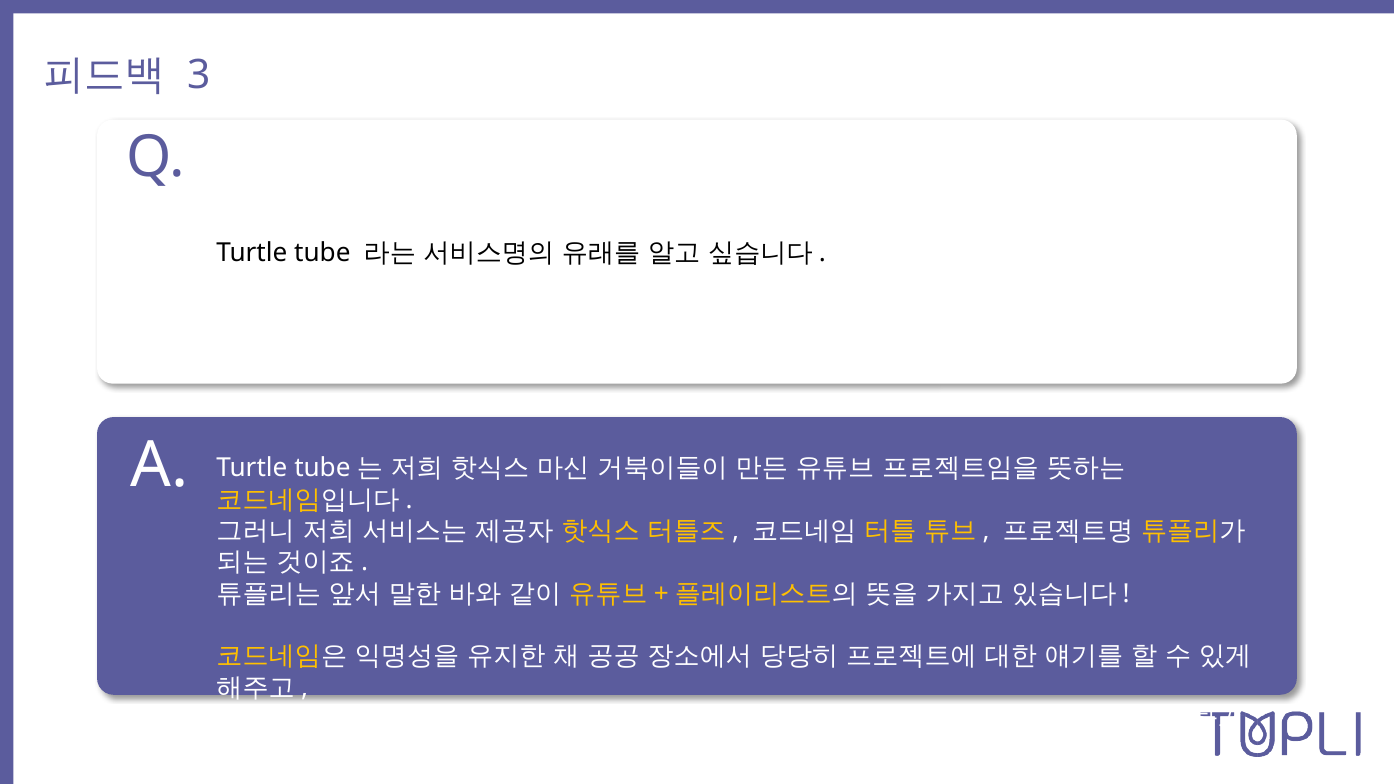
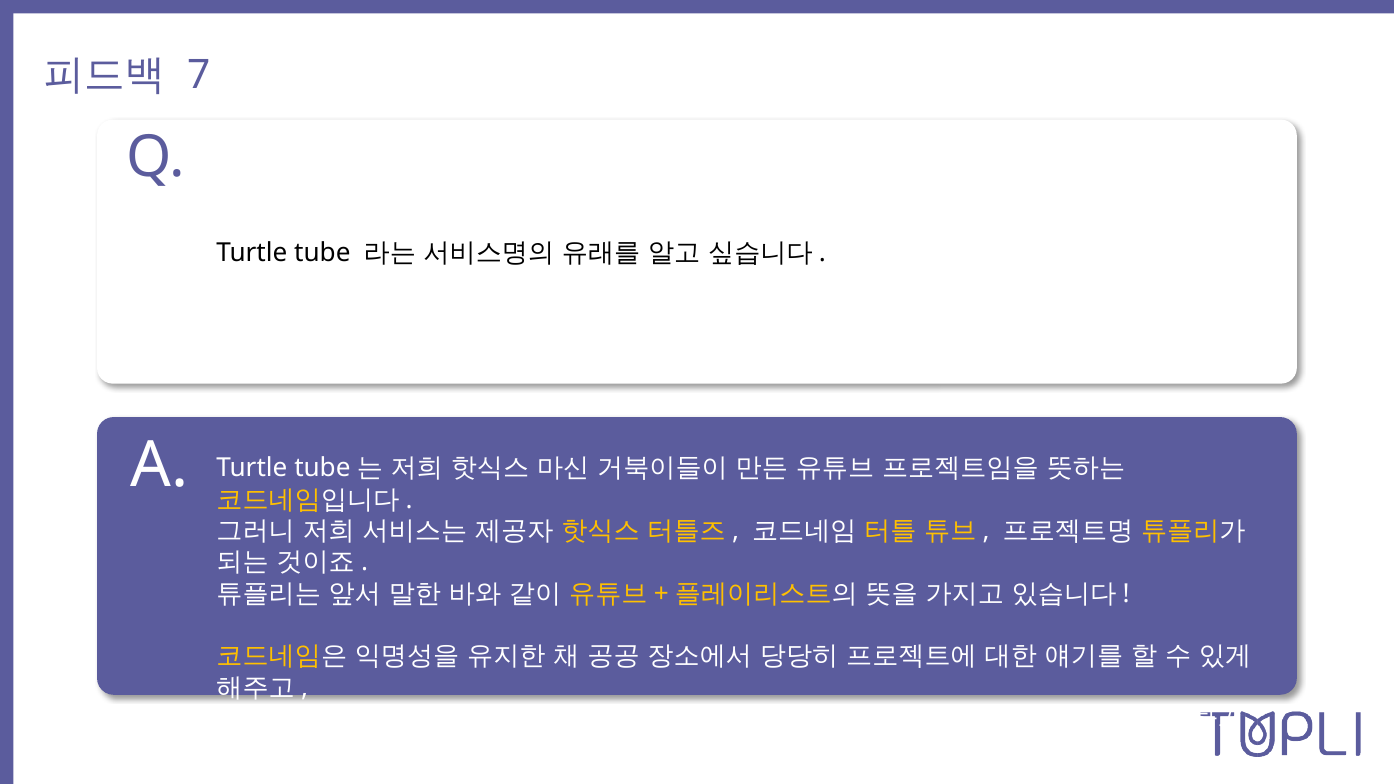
3: 3 -> 7 (199, 75)
